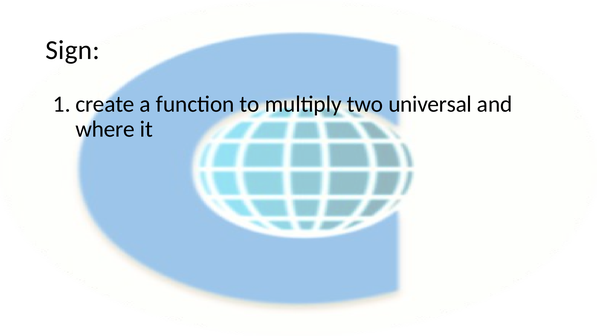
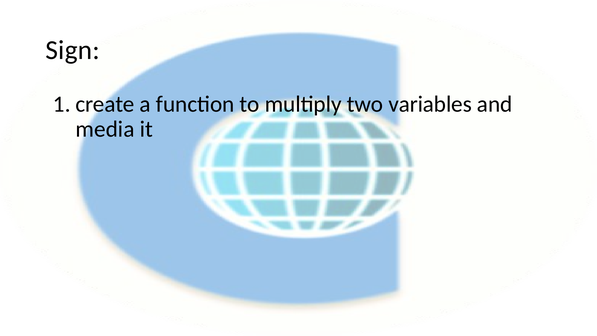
universal: universal -> variables (430, 104)
where: where -> media (105, 129)
